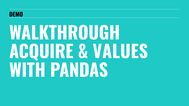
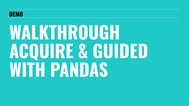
VALUES: VALUES -> GUIDED (120, 52)
